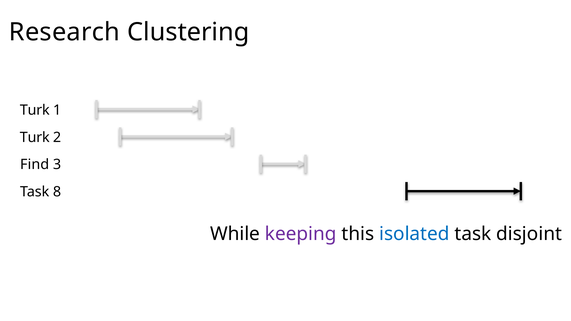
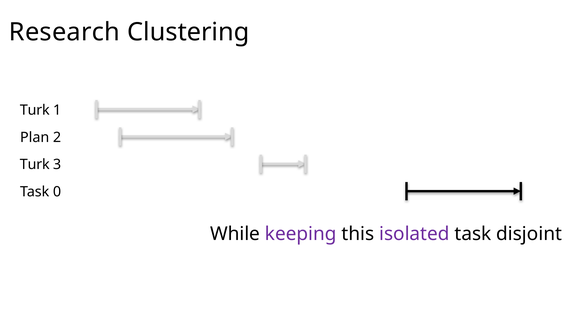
Turk: Turk -> Plan (35, 137)
Find: Find -> Turk (35, 165)
8: 8 -> 0 (57, 192)
isolated colour: blue -> purple (414, 234)
